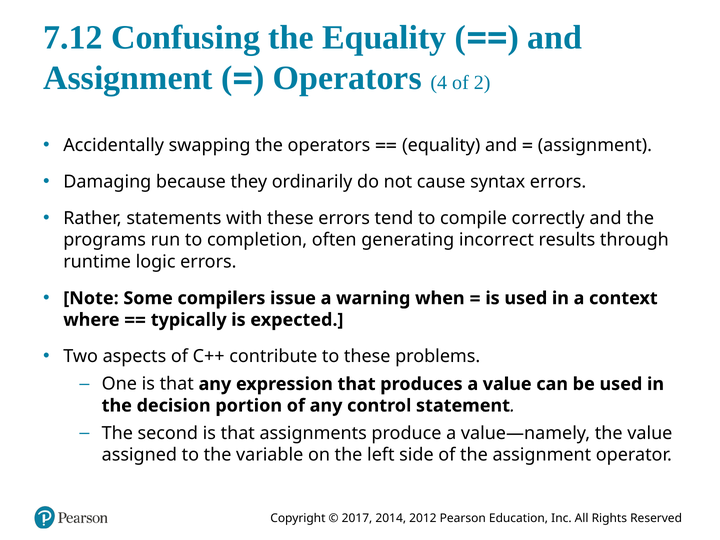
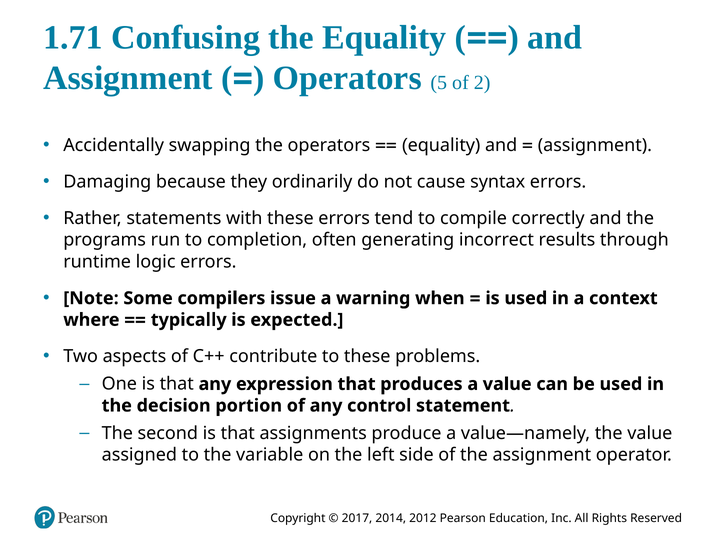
7.12: 7.12 -> 1.71 (73, 37)
4: 4 -> 5 (439, 83)
